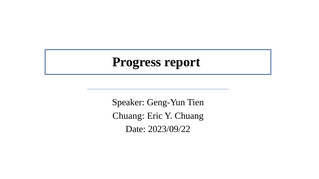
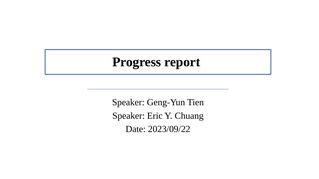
Chuang: Chuang -> Speaker (129, 116)
